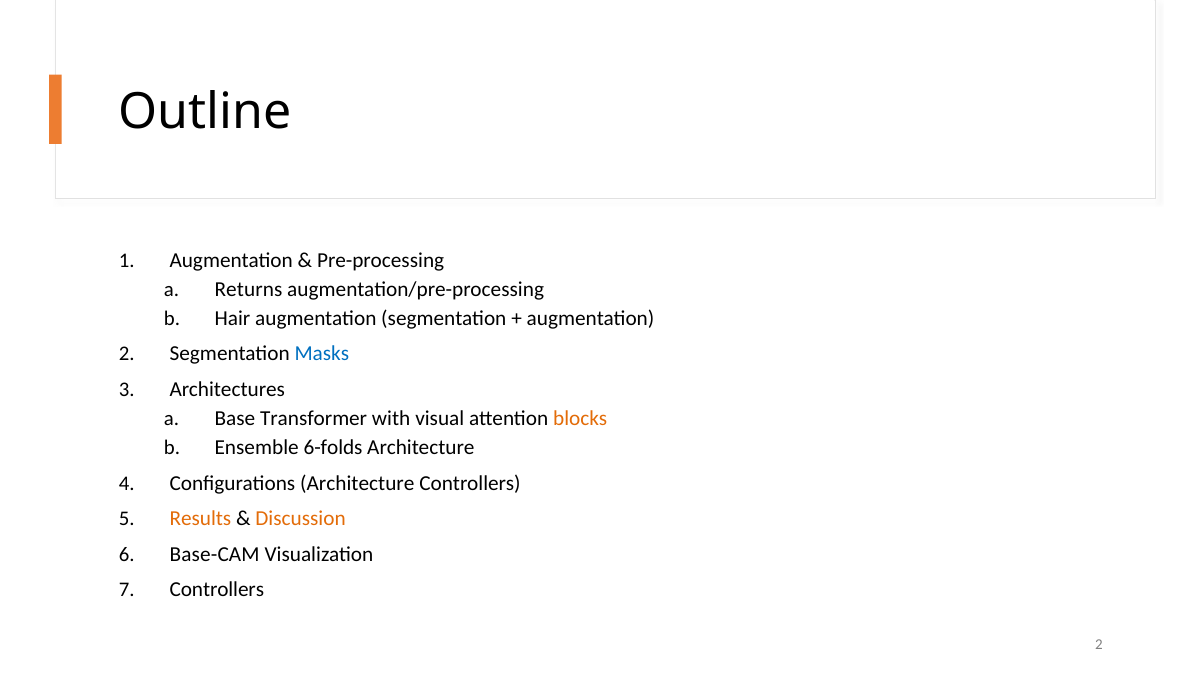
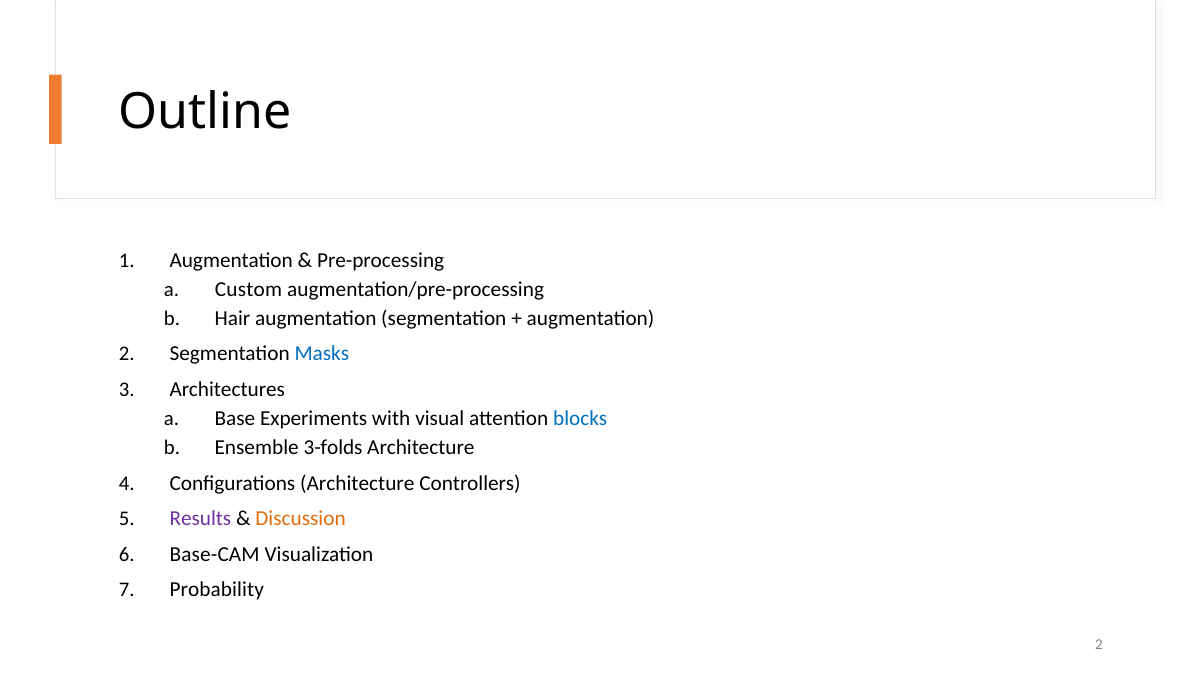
Returns: Returns -> Custom (248, 290)
Transformer: Transformer -> Experiments (314, 419)
blocks colour: orange -> blue (580, 419)
6-folds: 6-folds -> 3-folds (333, 448)
Results colour: orange -> purple (200, 519)
Controllers: Controllers -> Probability (217, 590)
